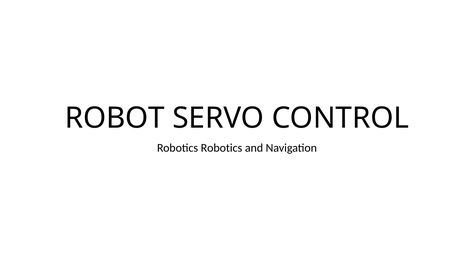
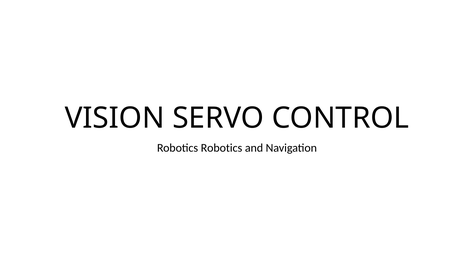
ROBOT: ROBOT -> VISION (115, 118)
